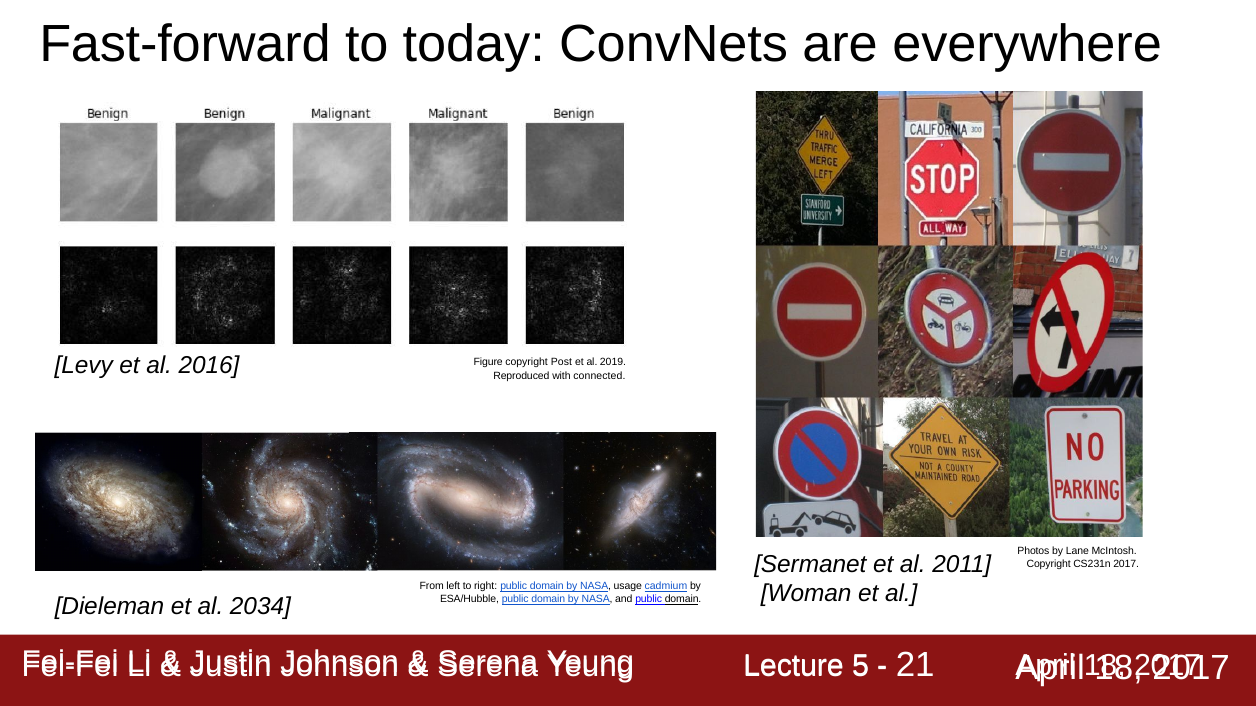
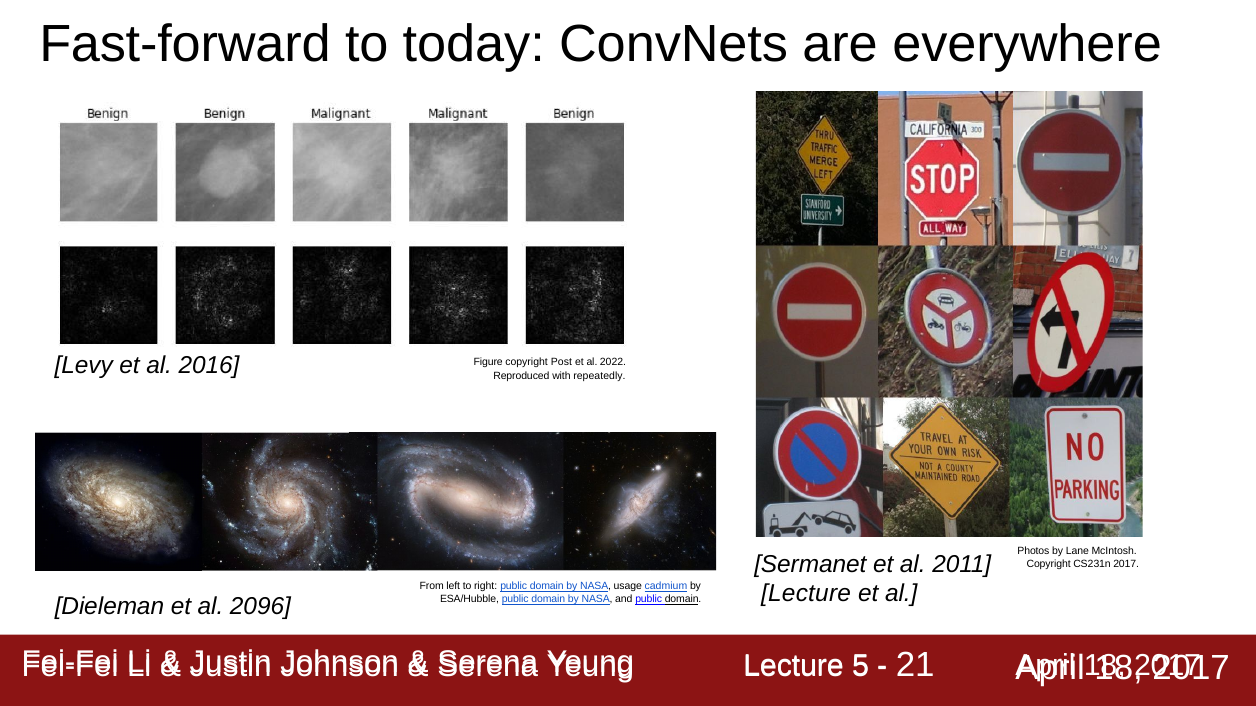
2019: 2019 -> 2022 (613, 362)
connected: connected -> repeatedly (599, 376)
Woman: Woman -> Lecture (806, 594)
2034: 2034 -> 2096 (260, 607)
